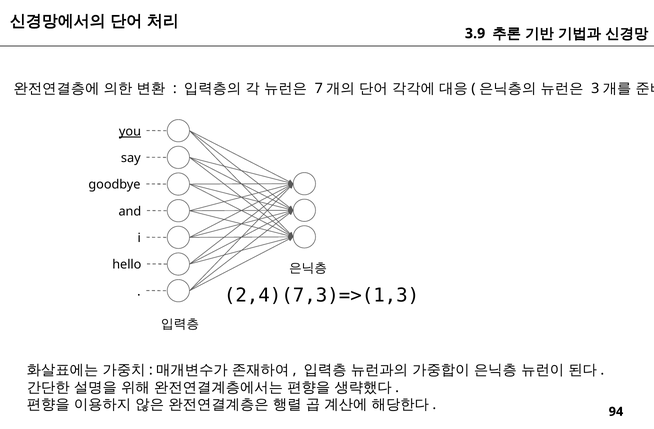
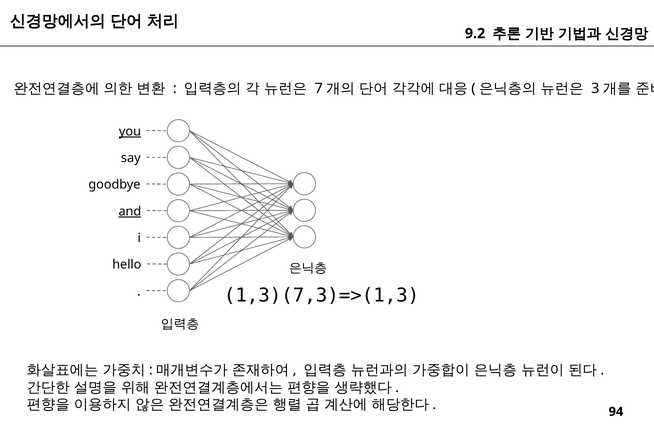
3.9: 3.9 -> 9.2 (475, 34)
and underline: none -> present (130, 212)
2,4)(7,3)=>(1,3: 2,4)(7,3)=>(1,3 -> 1,3)(7,3)=>(1,3 (322, 296)
